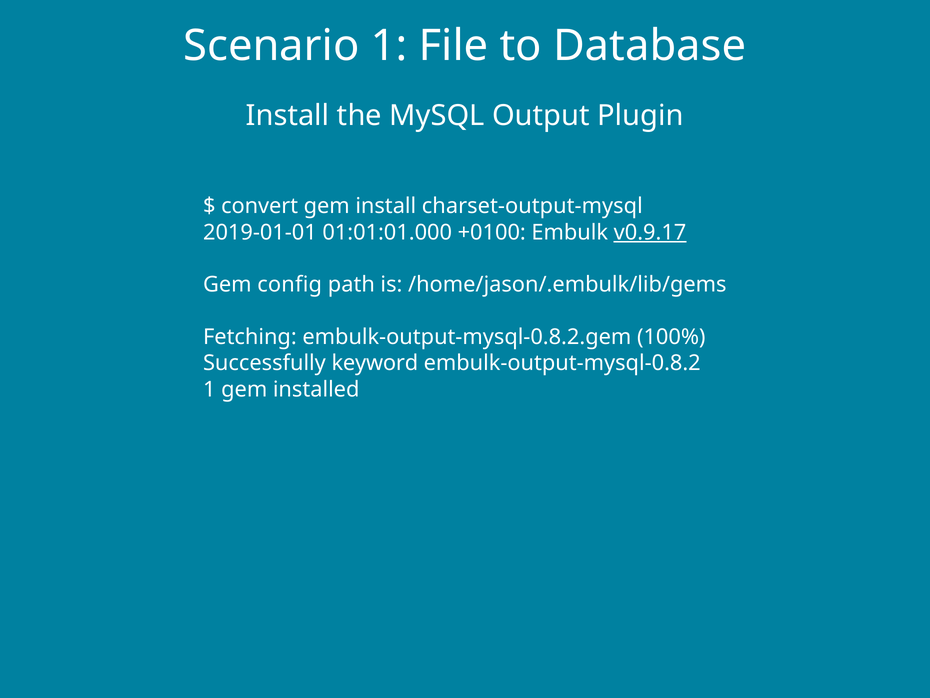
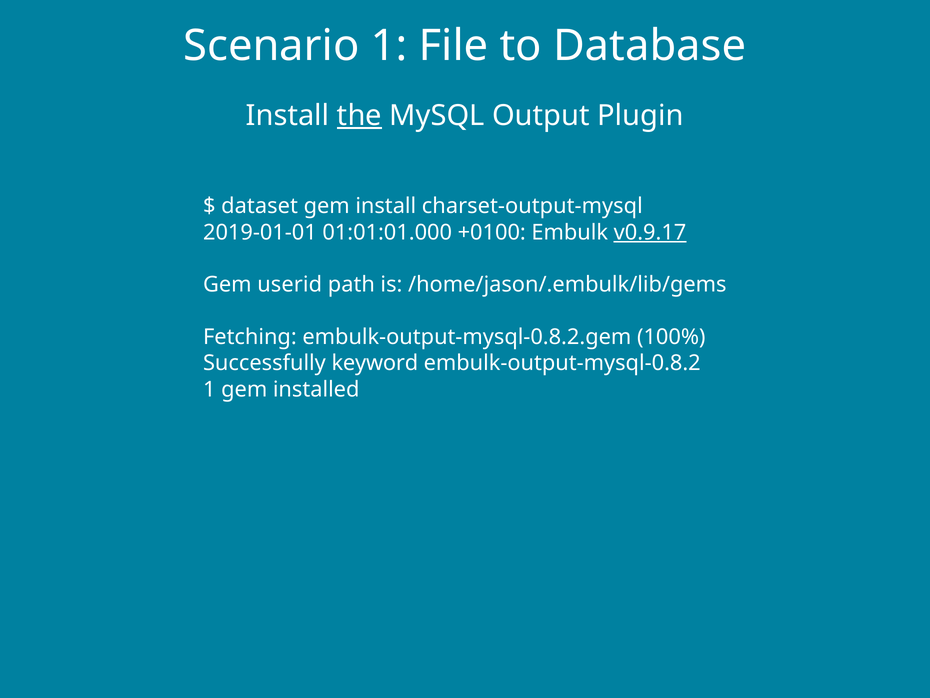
the underline: none -> present (359, 116)
convert: convert -> dataset (260, 206)
config: config -> userid (290, 285)
